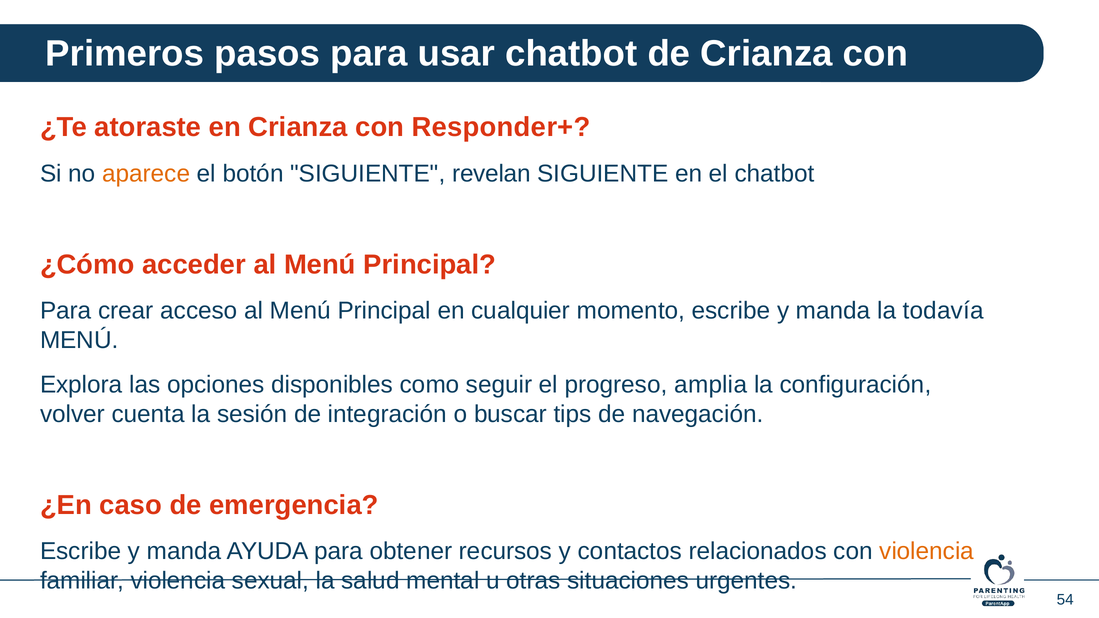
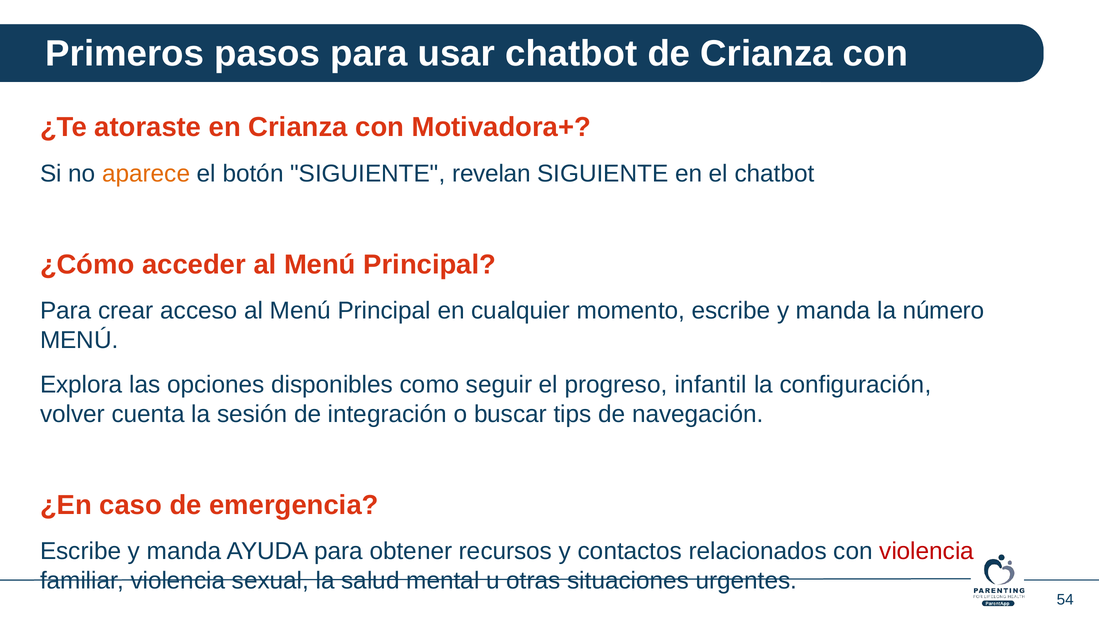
Responder+: Responder+ -> Motivadora+ (501, 127)
todavía: todavía -> número (944, 311)
amplia: amplia -> infantil (711, 385)
violencia colour: orange -> red (927, 552)
